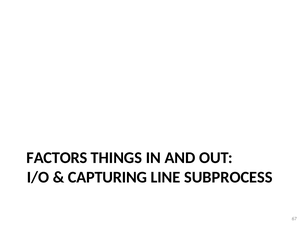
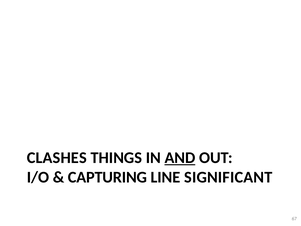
FACTORS: FACTORS -> CLASHES (57, 157)
AND underline: none -> present (180, 157)
SUBPROCESS: SUBPROCESS -> SIGNIFICANT (228, 177)
